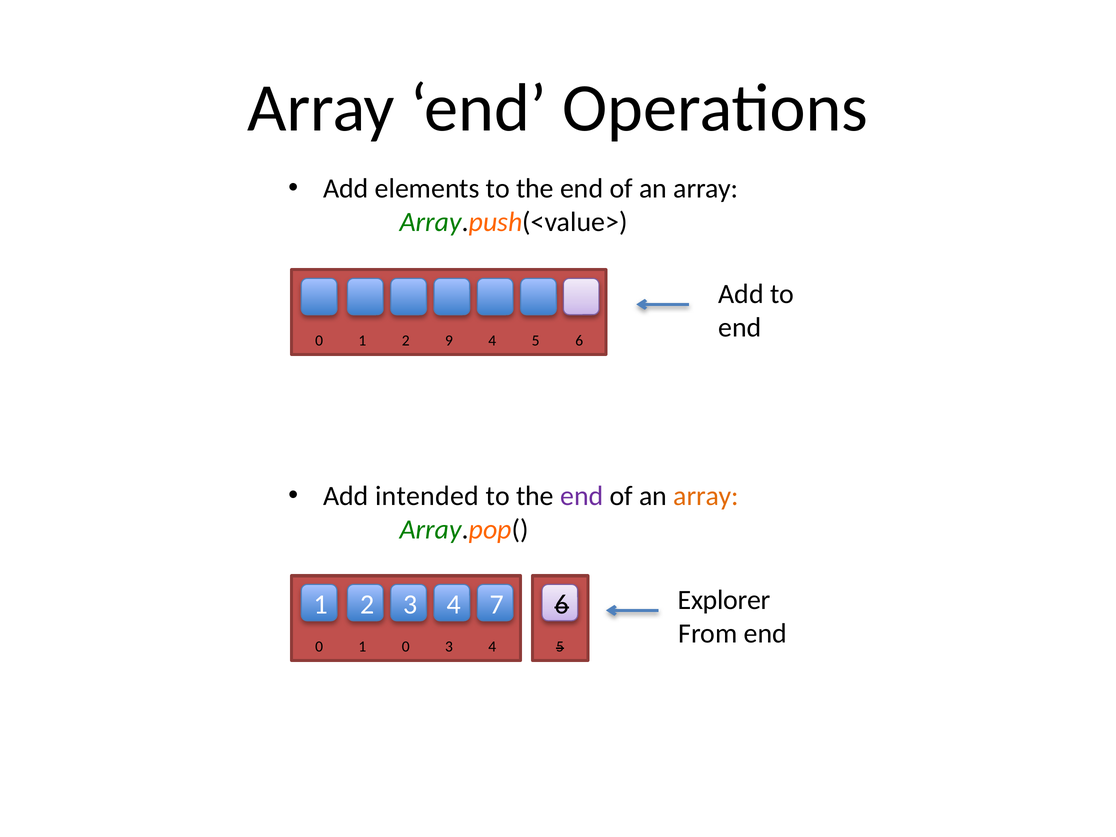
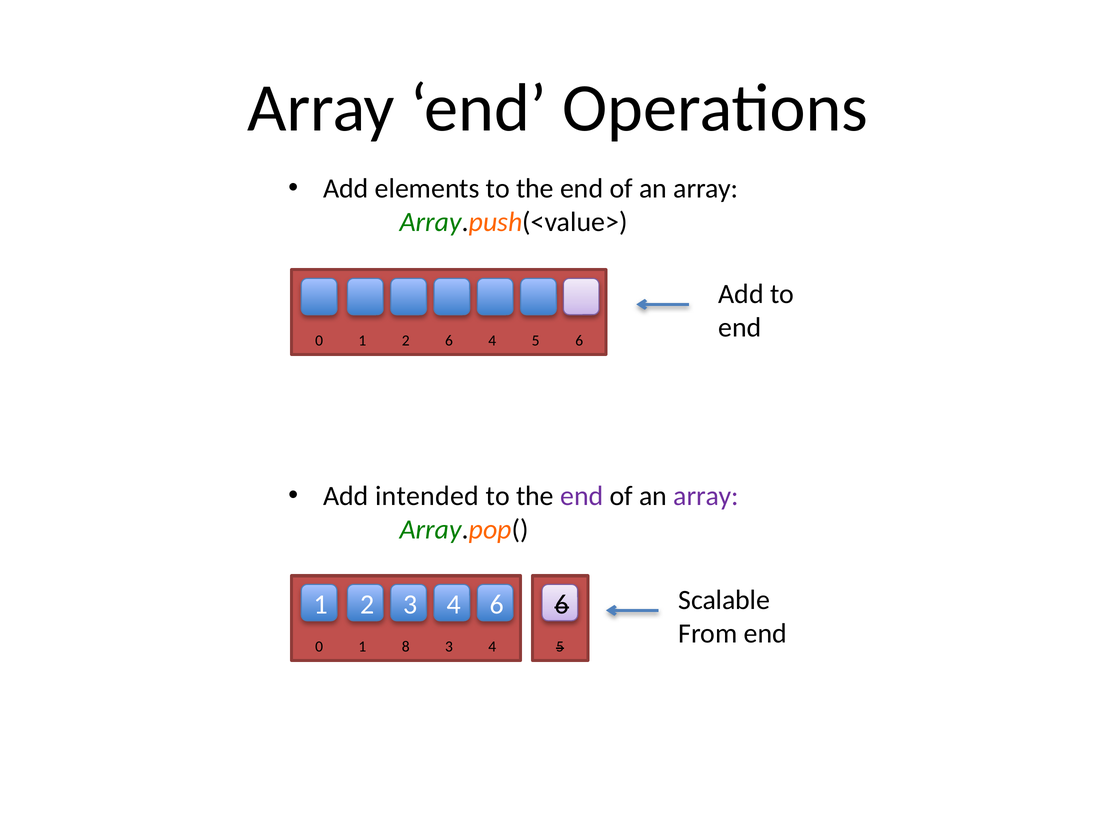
2 9: 9 -> 6 (449, 340)
array colour: orange -> purple (706, 496)
4 7: 7 -> 6 (497, 605)
Explorer: Explorer -> Scalable (724, 600)
1 0: 0 -> 8 (406, 647)
